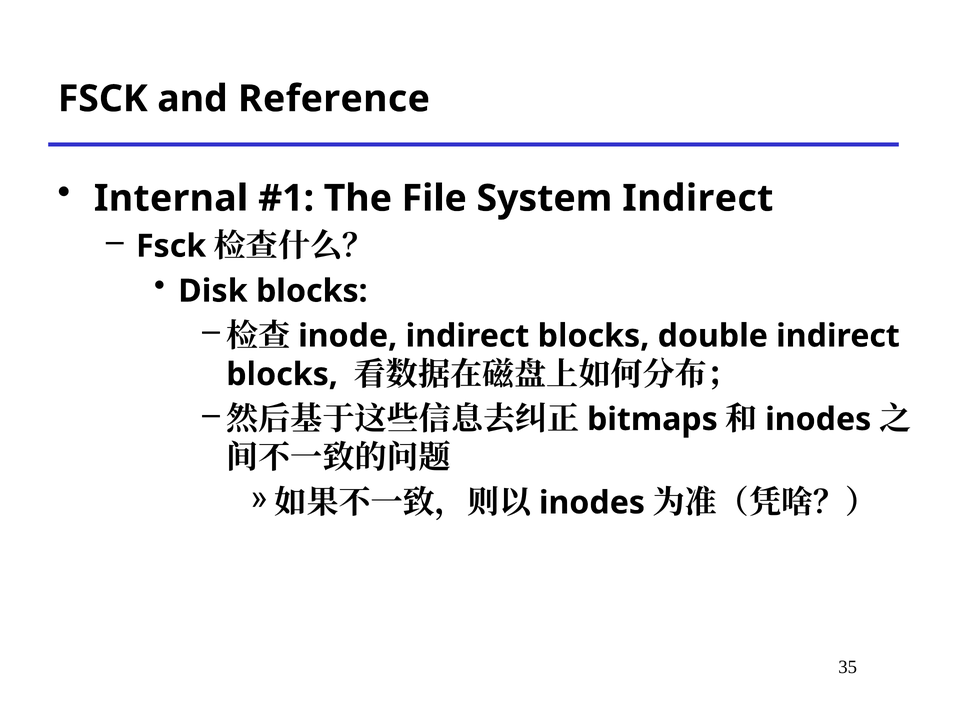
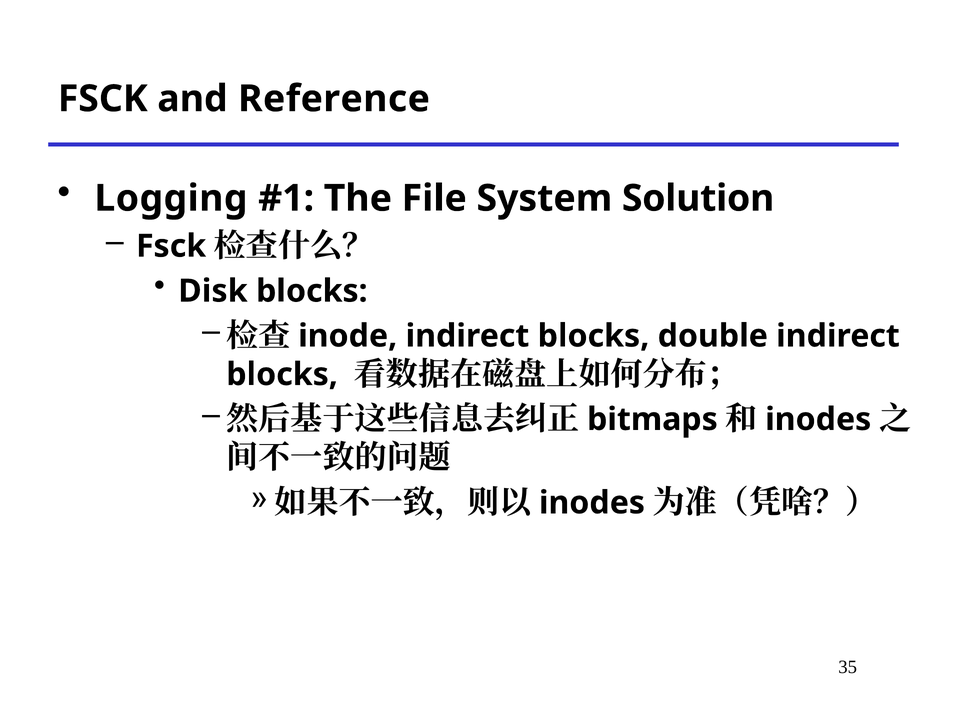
Internal: Internal -> Logging (171, 198)
System Indirect: Indirect -> Solution (698, 198)
